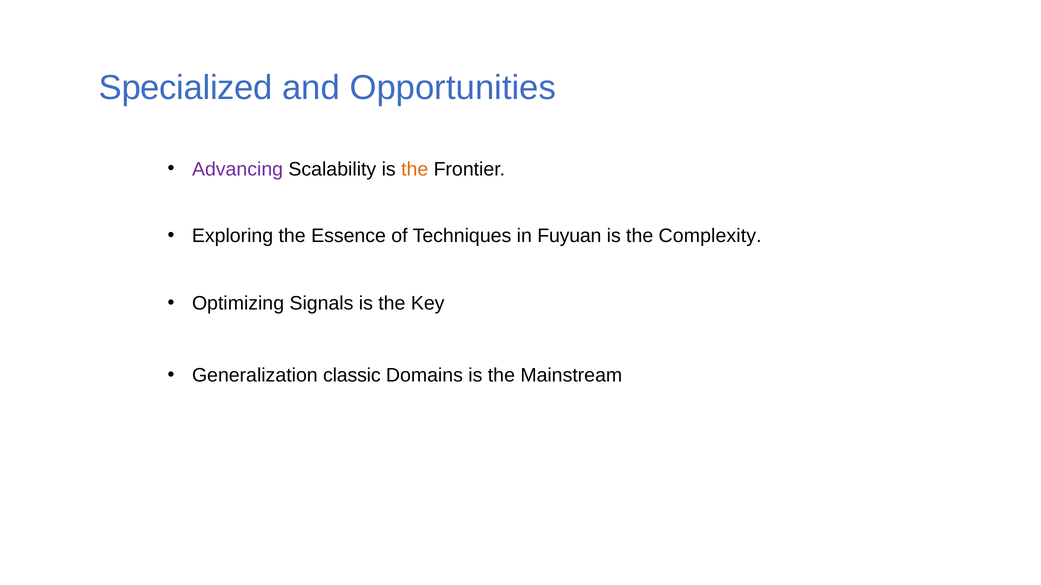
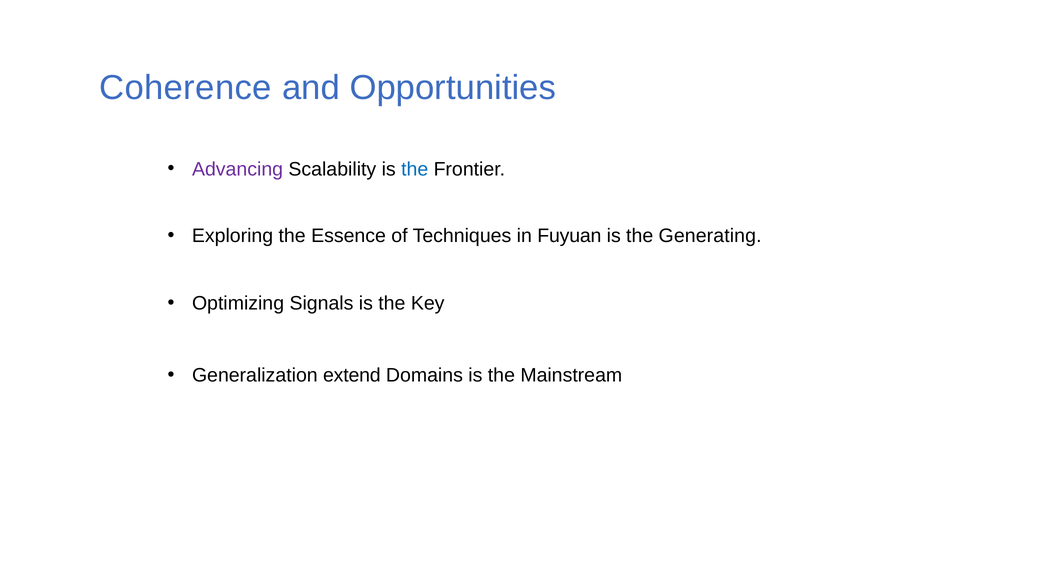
Specialized: Specialized -> Coherence (185, 88)
the colour: orange -> blue (415, 169)
Complexity: Complexity -> Generating (710, 236)
classic: classic -> extend (352, 376)
